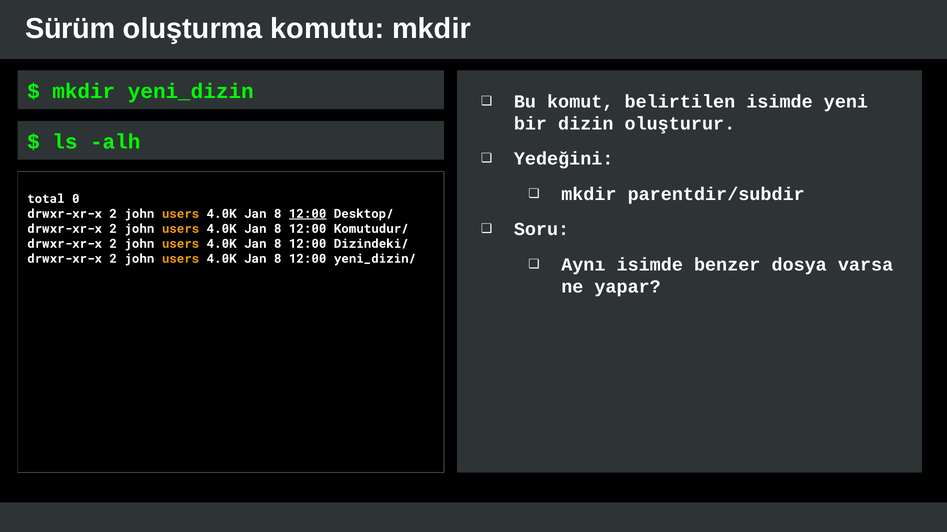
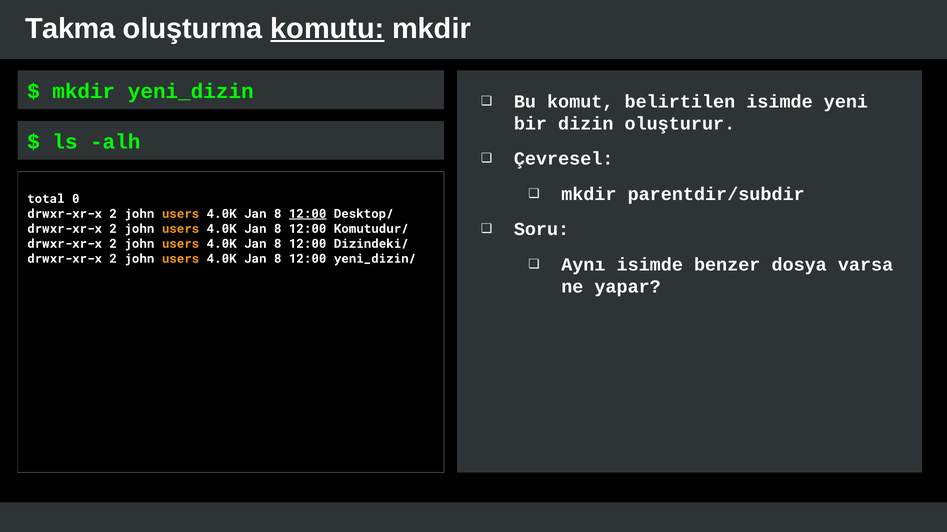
Sürüm: Sürüm -> Takma (70, 29)
komutu underline: none -> present (327, 29)
Yedeğini: Yedeğini -> Çevresel (564, 159)
